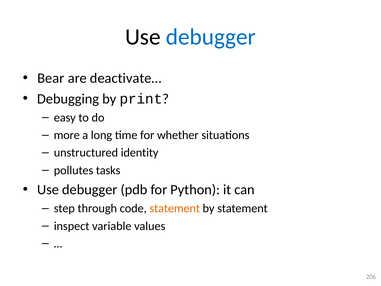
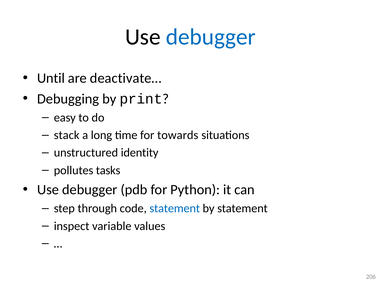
Bear: Bear -> Until (51, 78)
more: more -> stack (67, 135)
whether: whether -> towards (178, 135)
statement colour: orange -> blue (175, 208)
